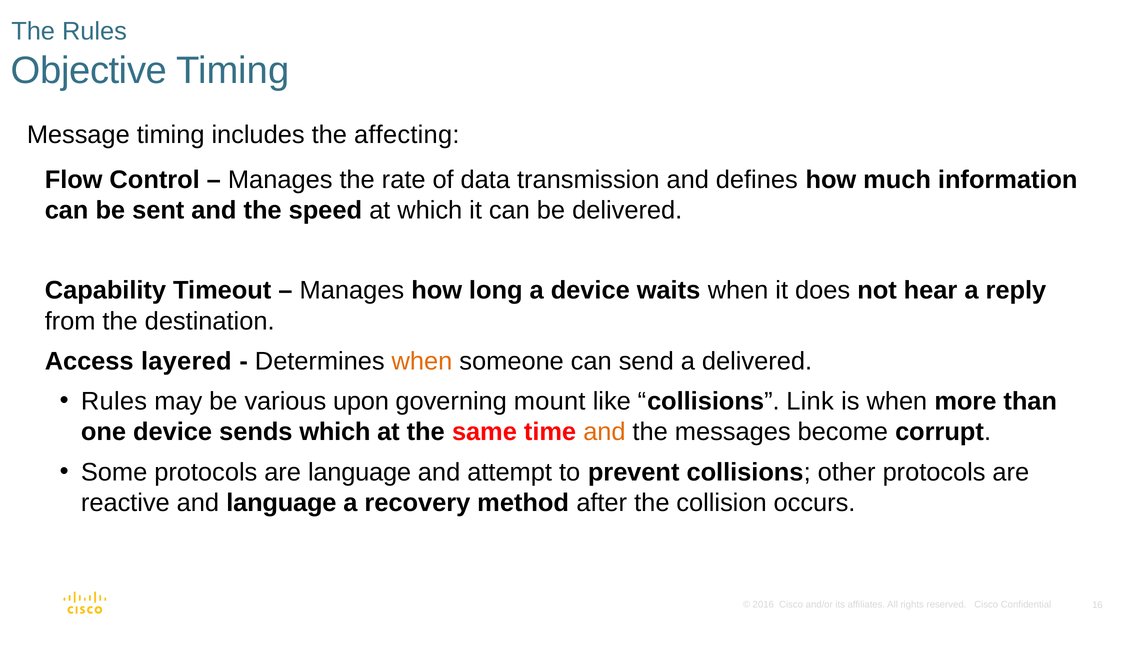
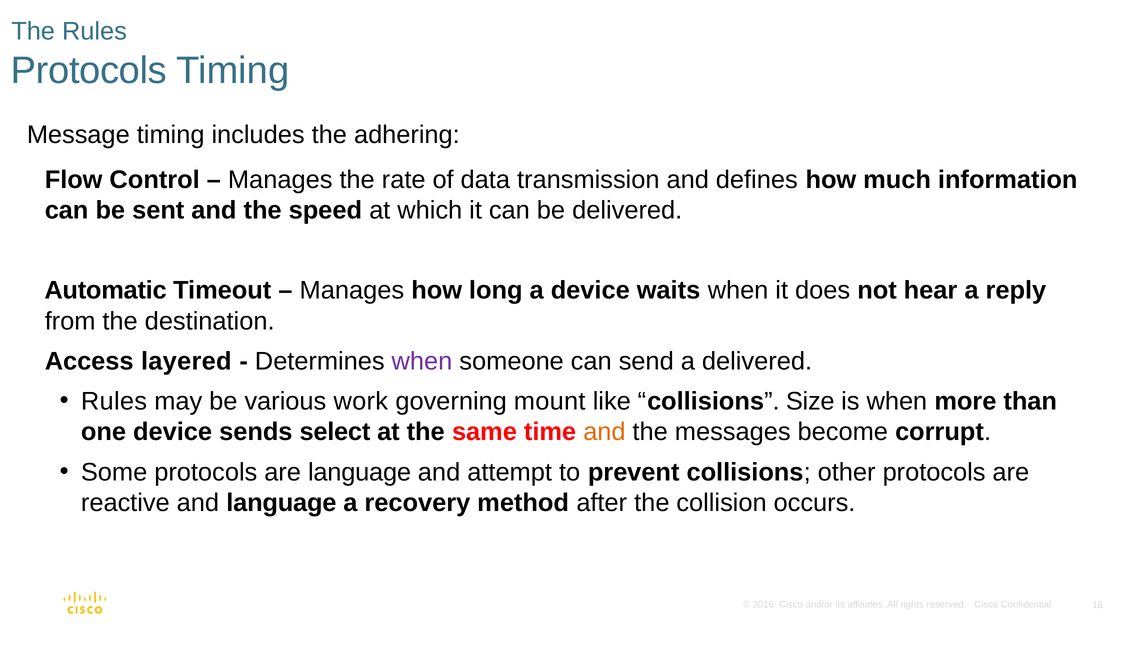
Objective: Objective -> Protocols (89, 70)
affecting: affecting -> adhering (407, 135)
Capability: Capability -> Automatic (106, 290)
when colour: orange -> purple (422, 361)
upon: upon -> work (361, 401)
Link: Link -> Size (810, 401)
sends which: which -> select (335, 432)
